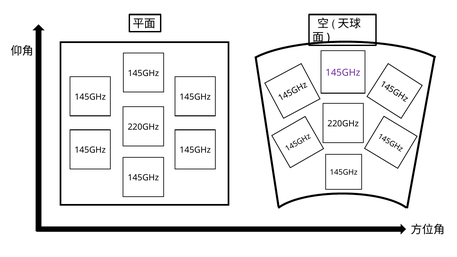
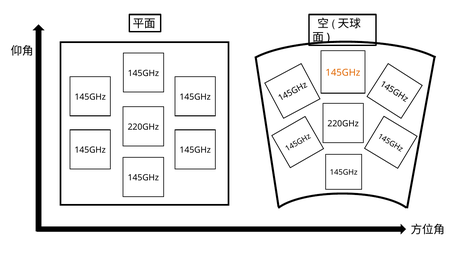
145GHz colour: purple -> orange (343, 73)
